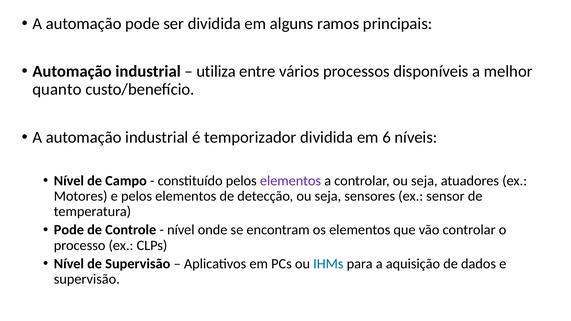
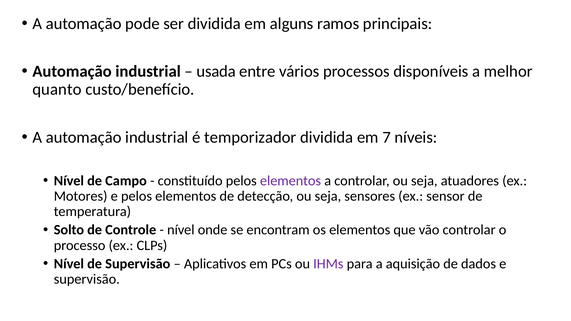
utiliza: utiliza -> usada (216, 72)
6: 6 -> 7 (387, 137)
Pode: Pode -> Solto (69, 230)
IHMs colour: blue -> purple (328, 264)
